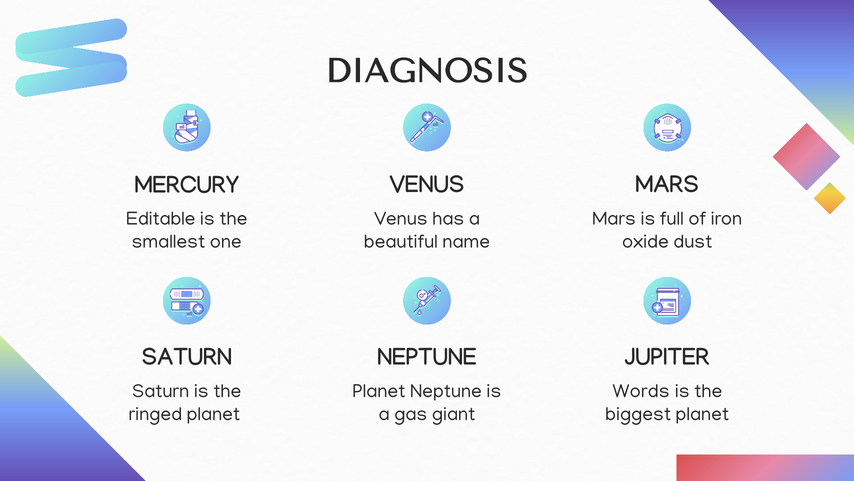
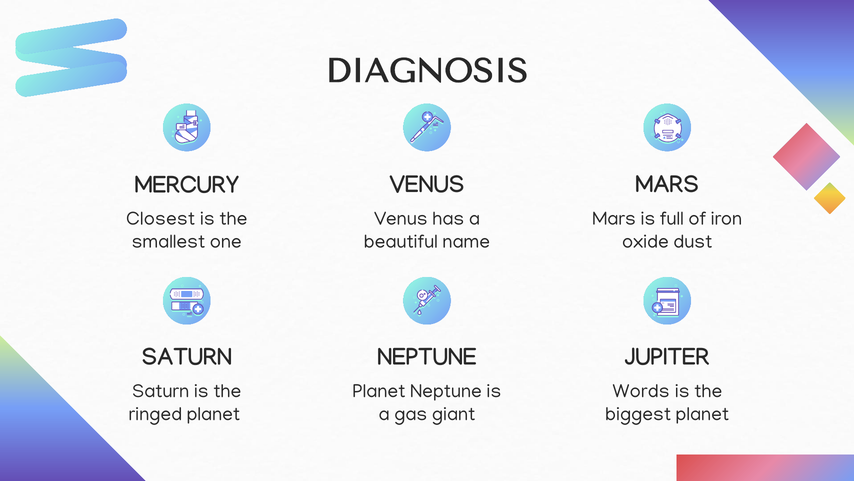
Editable: Editable -> Closest (161, 218)
